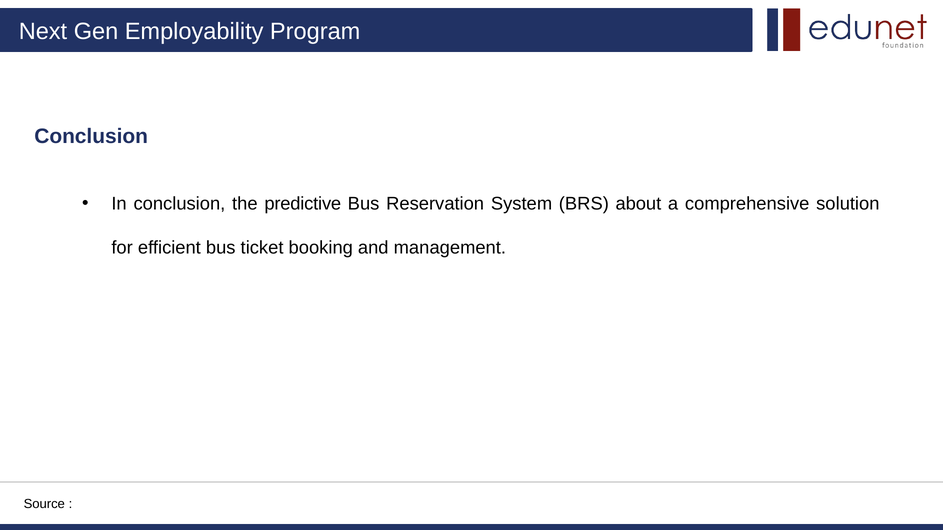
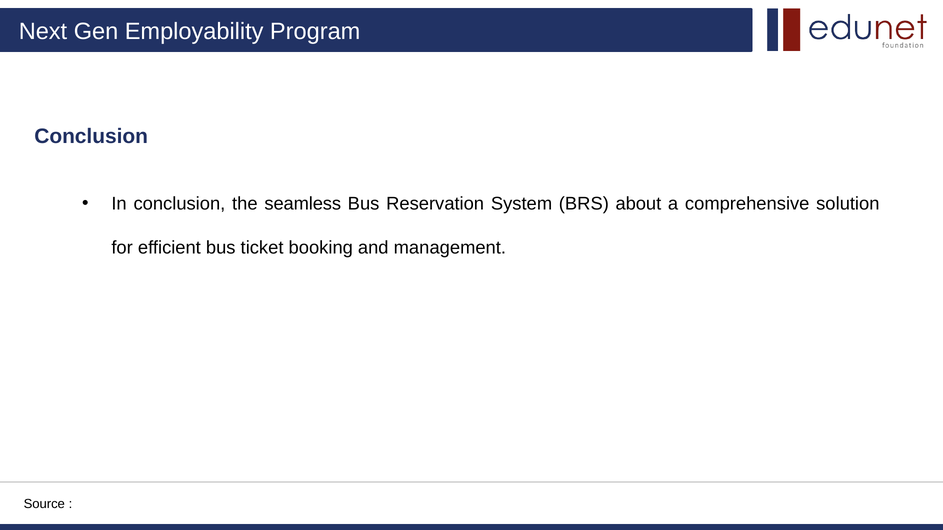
predictive: predictive -> seamless (303, 204)
